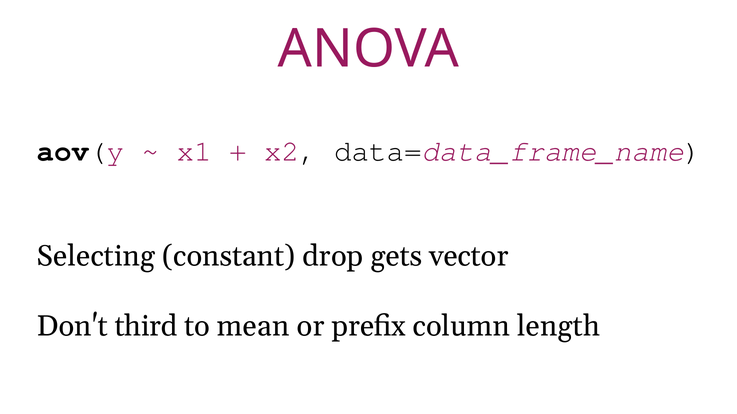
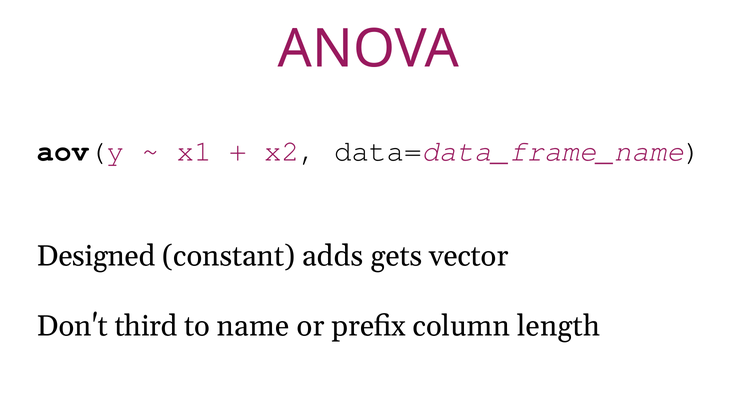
Selecting: Selecting -> Designed (96, 256)
drop: drop -> adds (333, 256)
mean: mean -> name (253, 326)
